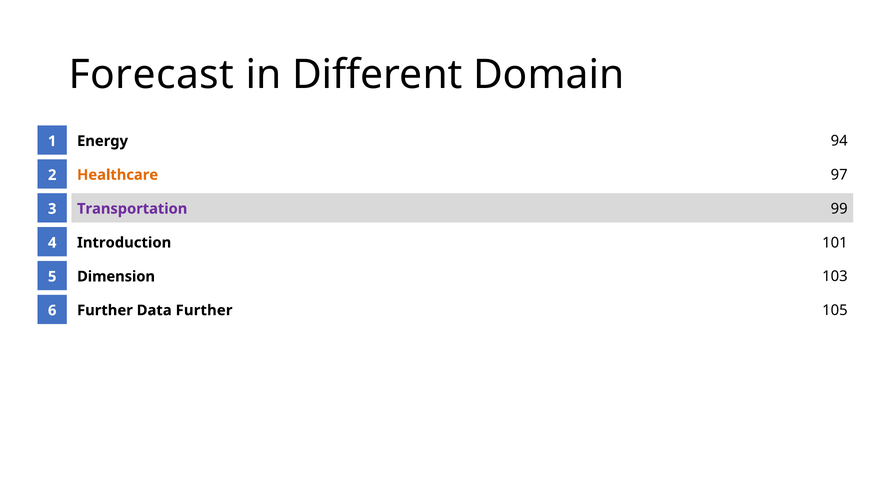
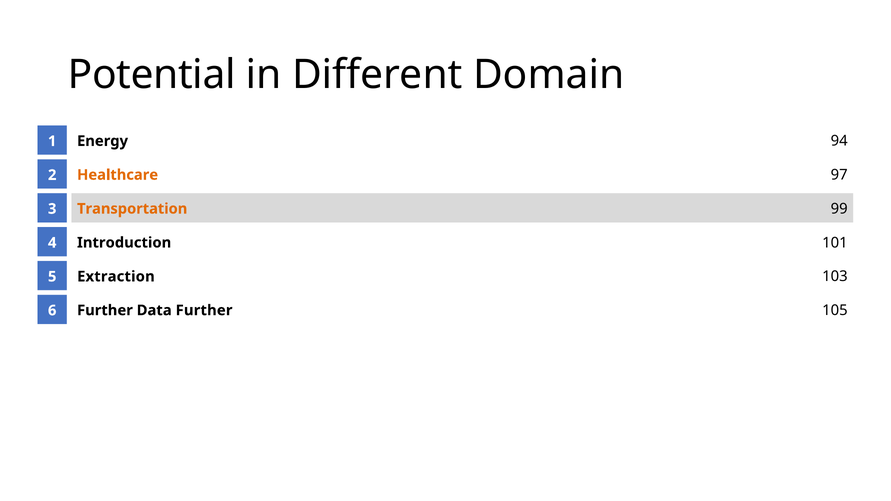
Forecast: Forecast -> Potential (152, 75)
Transportation colour: purple -> orange (132, 209)
Dimension: Dimension -> Extraction (116, 277)
